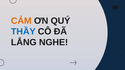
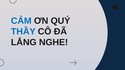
CẢM colour: orange -> blue (21, 21)
